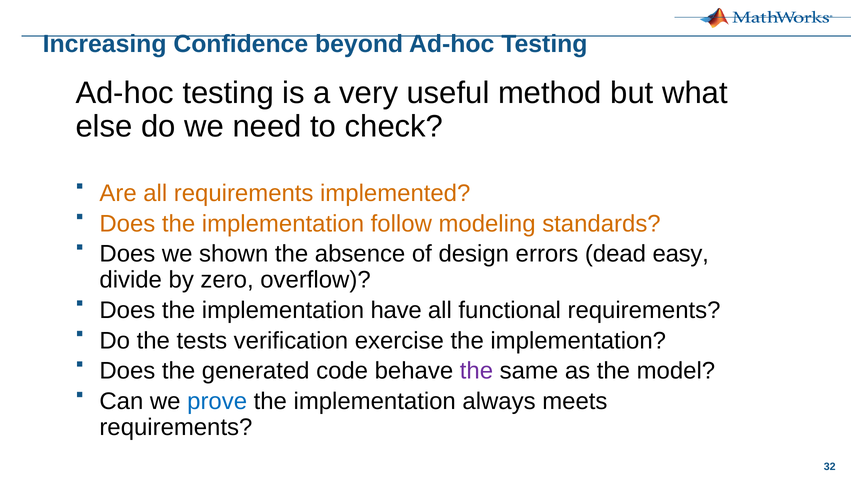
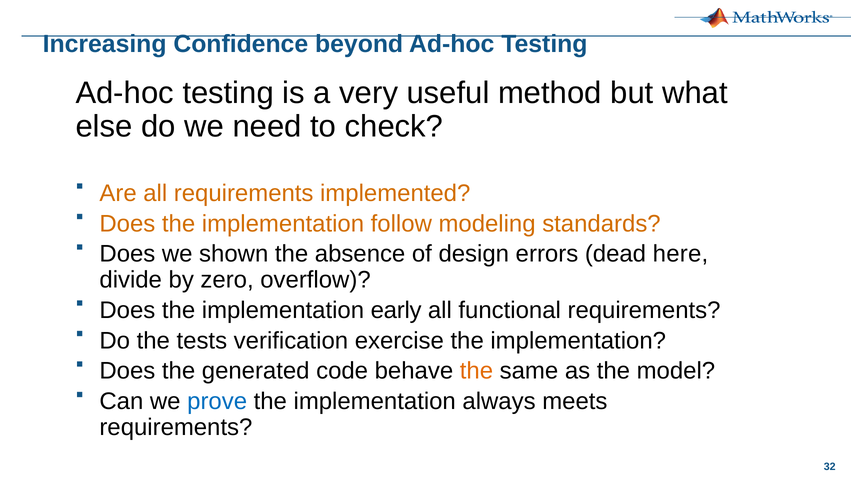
easy: easy -> here (680, 254)
have: have -> early (396, 310)
the colour: purple -> orange (476, 371)
